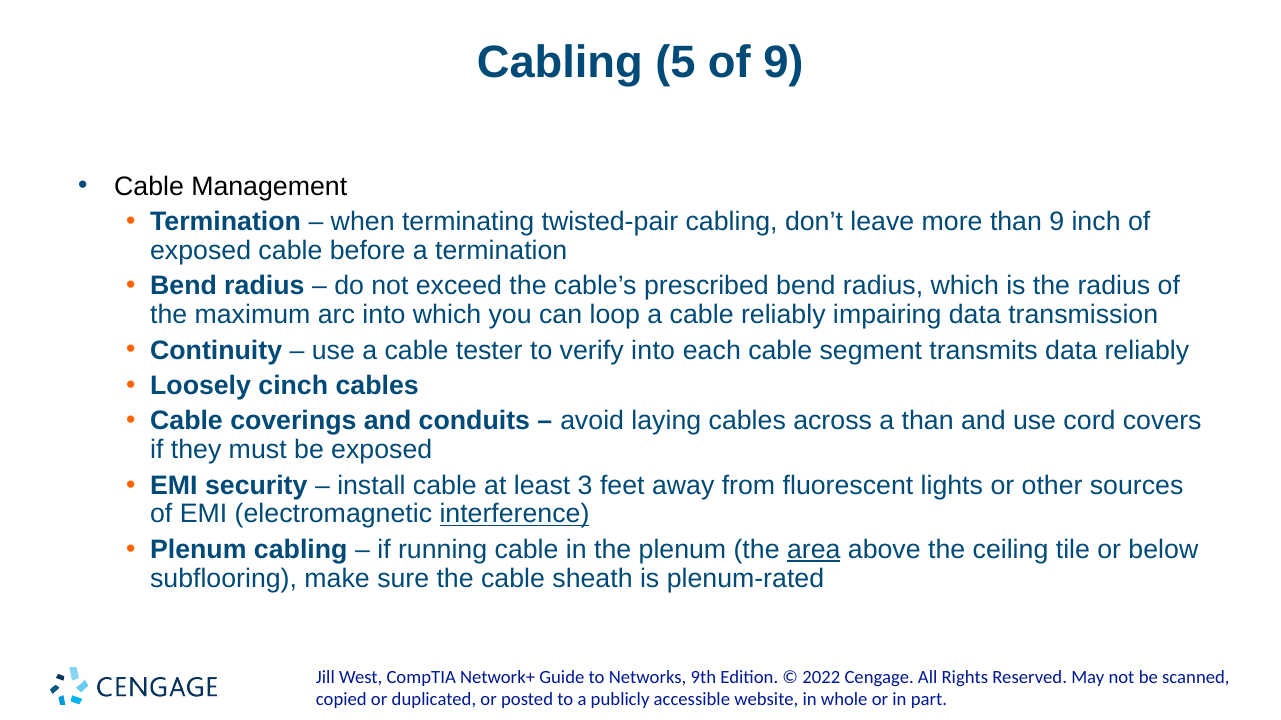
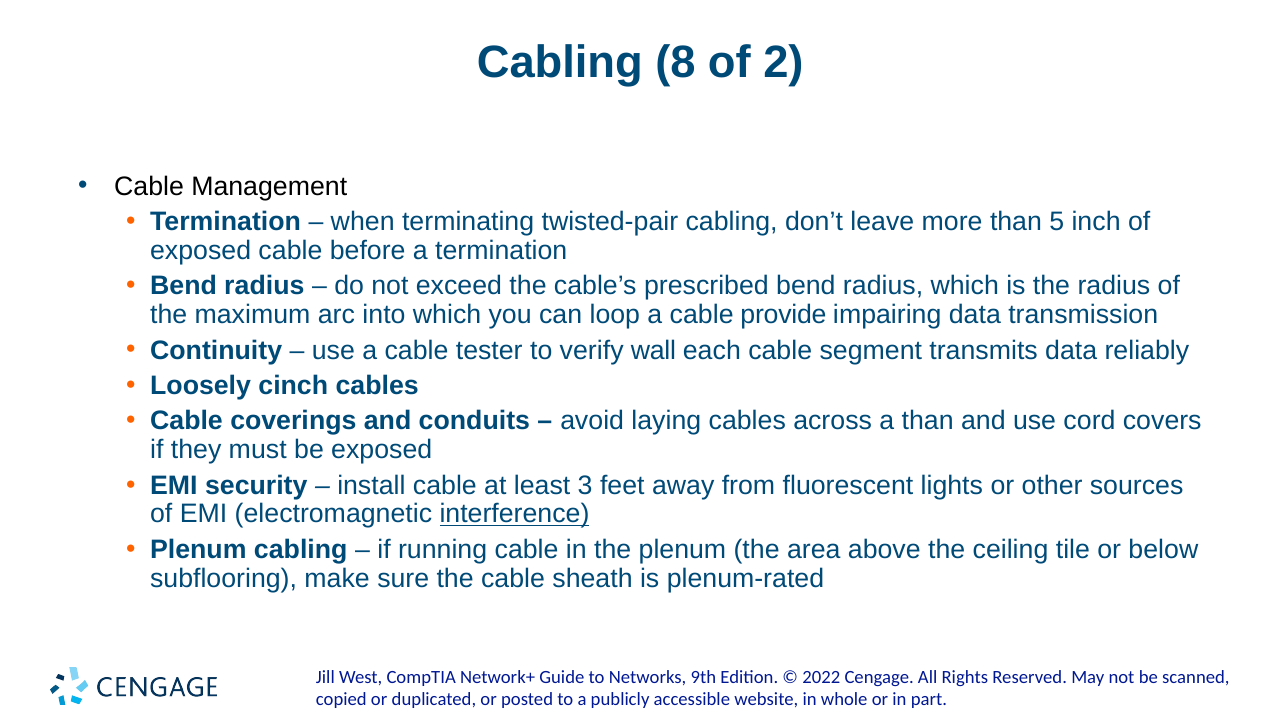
5: 5 -> 8 (675, 63)
of 9: 9 -> 2 (783, 63)
than 9: 9 -> 5 (1057, 222)
cable reliably: reliably -> provide (783, 315)
verify into: into -> wall (653, 350)
area underline: present -> none (814, 550)
